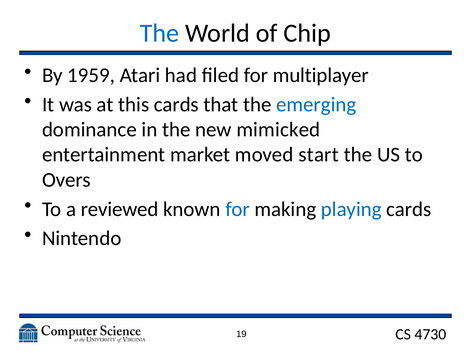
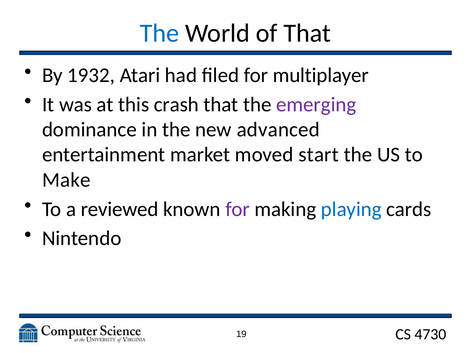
of Chip: Chip -> That (307, 33)
1959: 1959 -> 1932 (91, 75)
this cards: cards -> crash (176, 105)
emerging colour: blue -> purple (316, 105)
mimicked: mimicked -> advanced (278, 130)
Overs: Overs -> Make (66, 180)
for colour: blue -> purple (238, 209)
